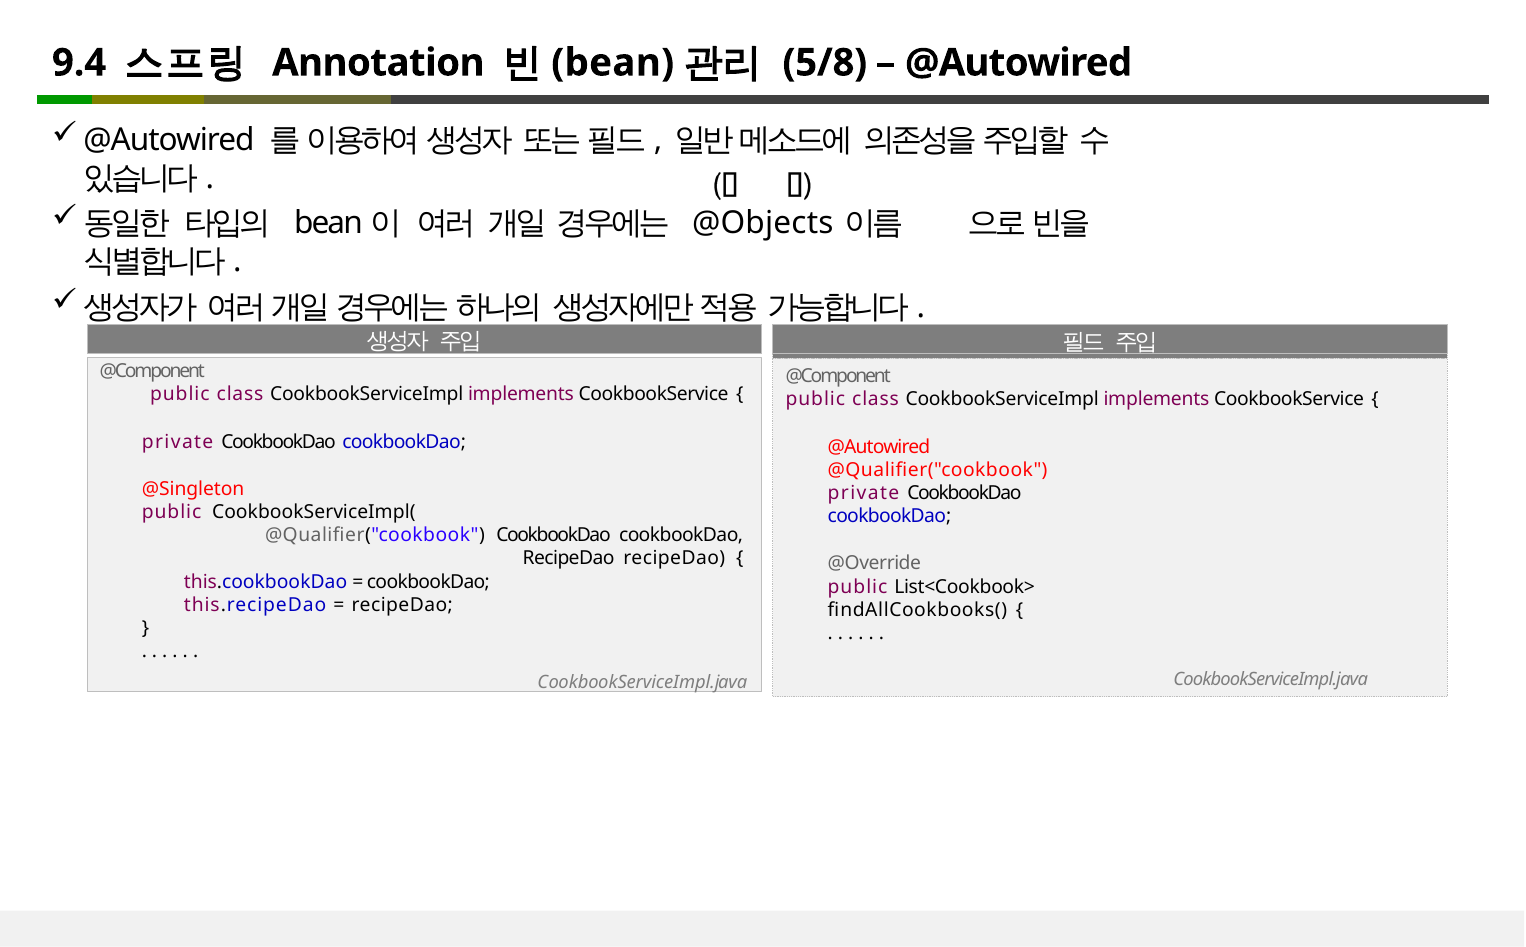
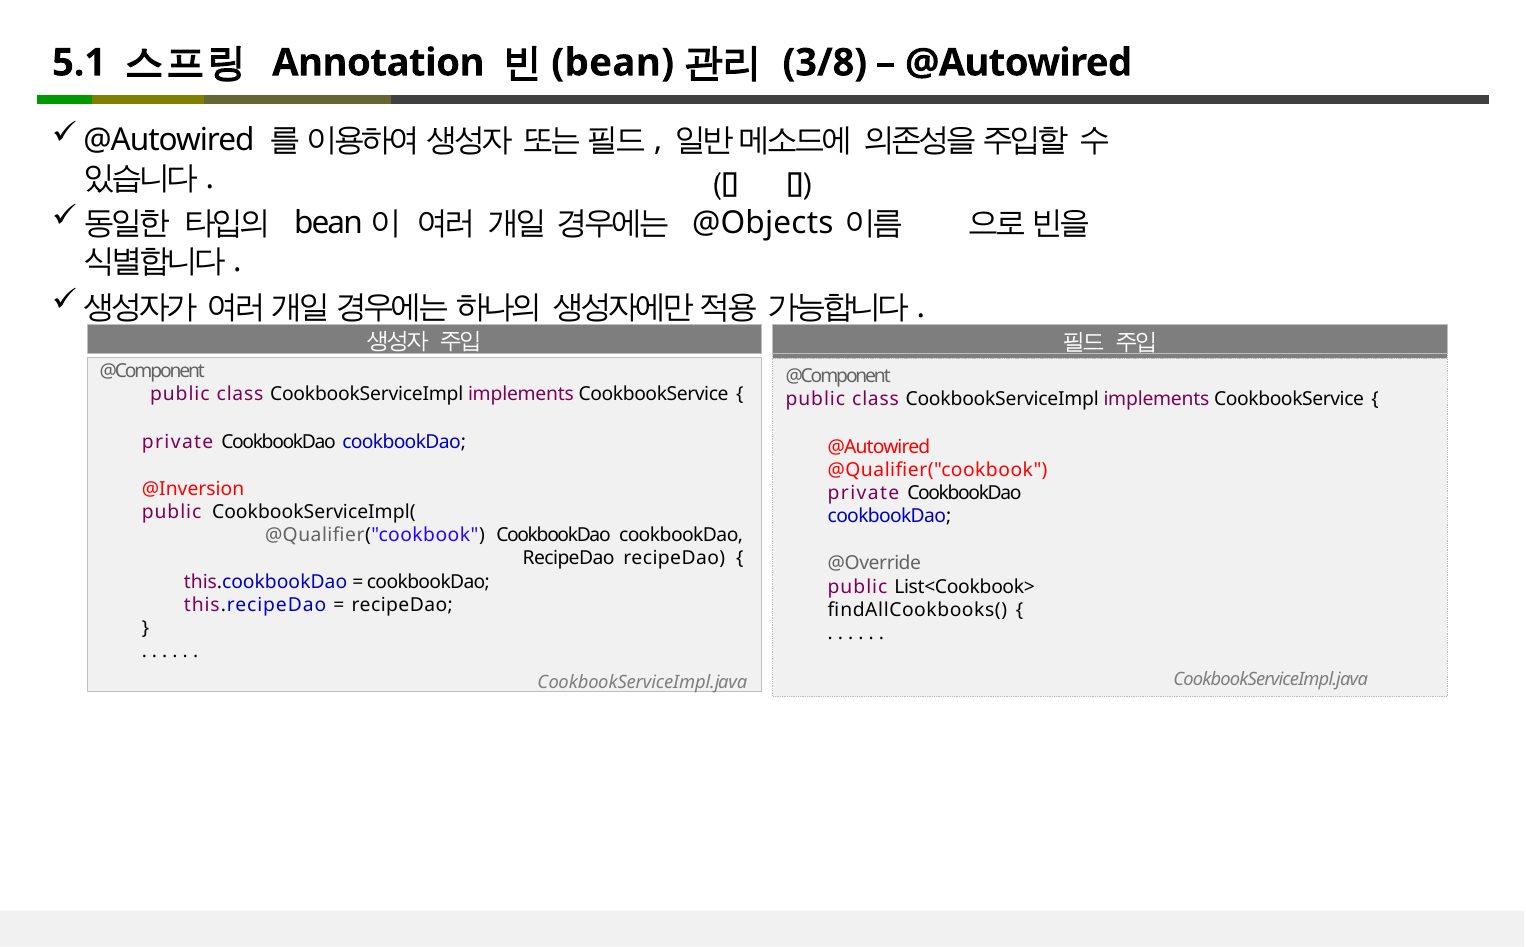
9.4: 9.4 -> 5.1 (79, 63)
5/8: 5/8 -> 3/8 (825, 63)
@Singleton: @Singleton -> @Inversion (193, 489)
